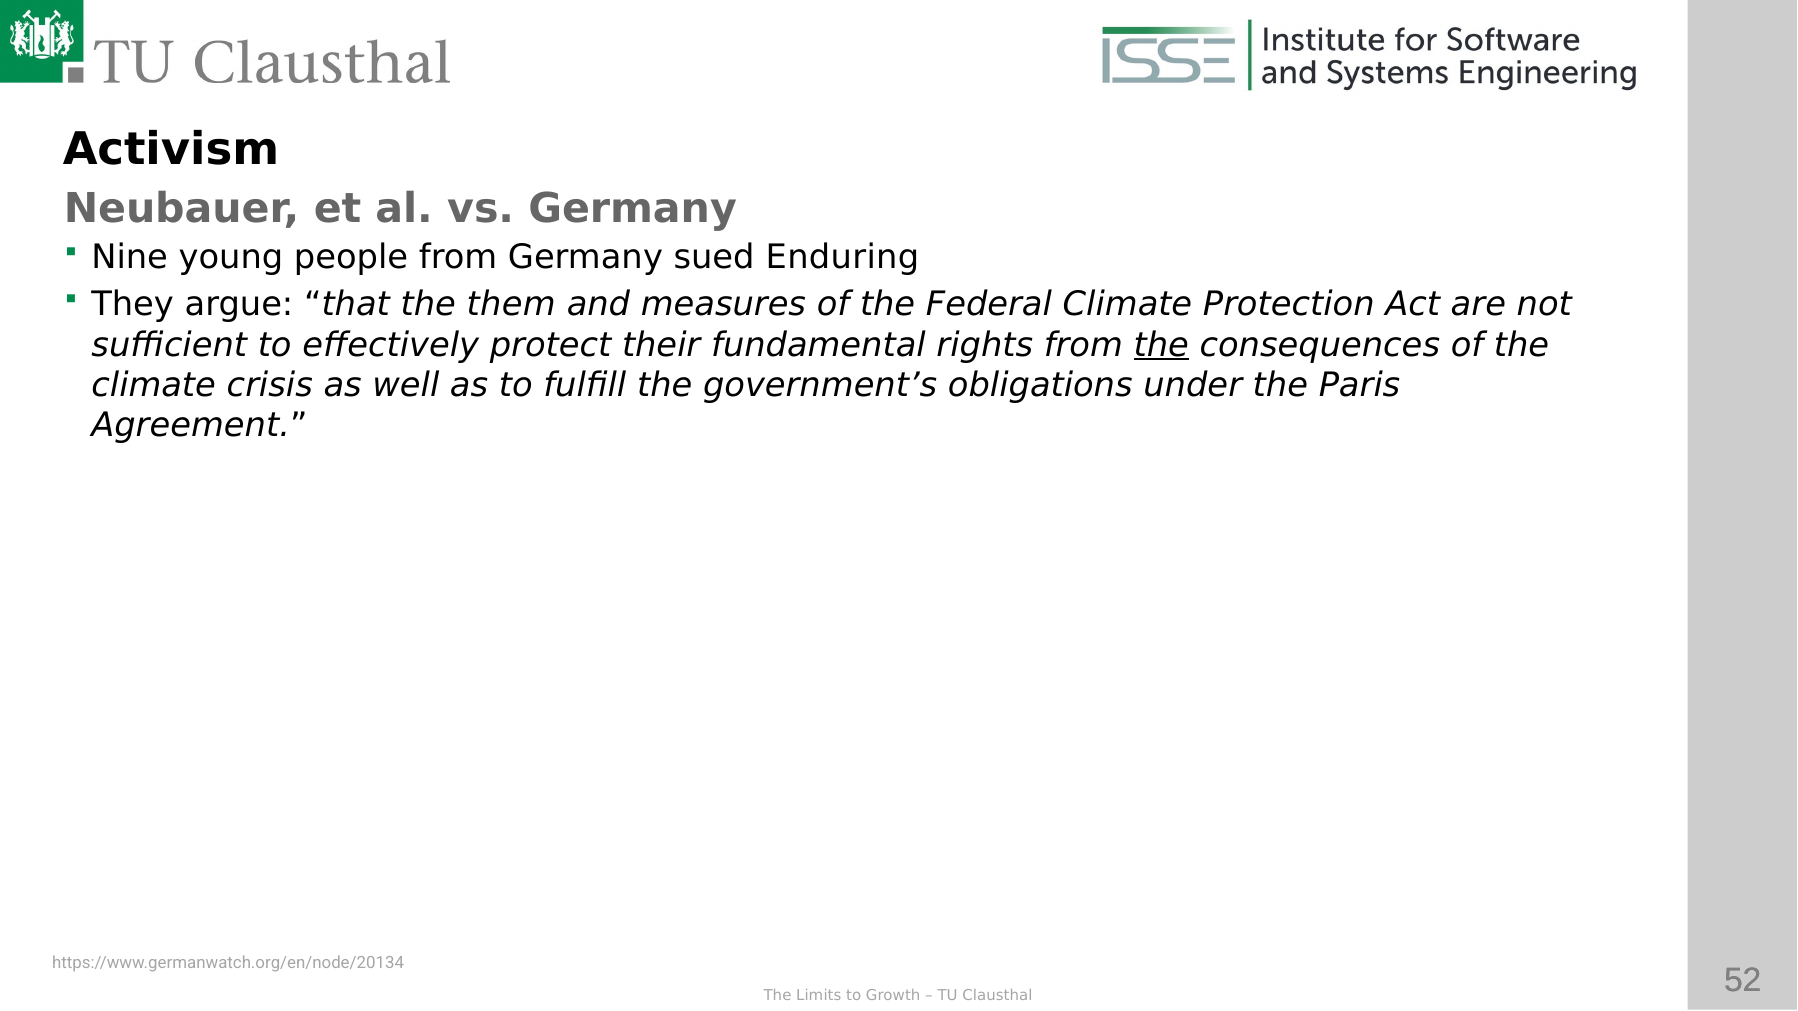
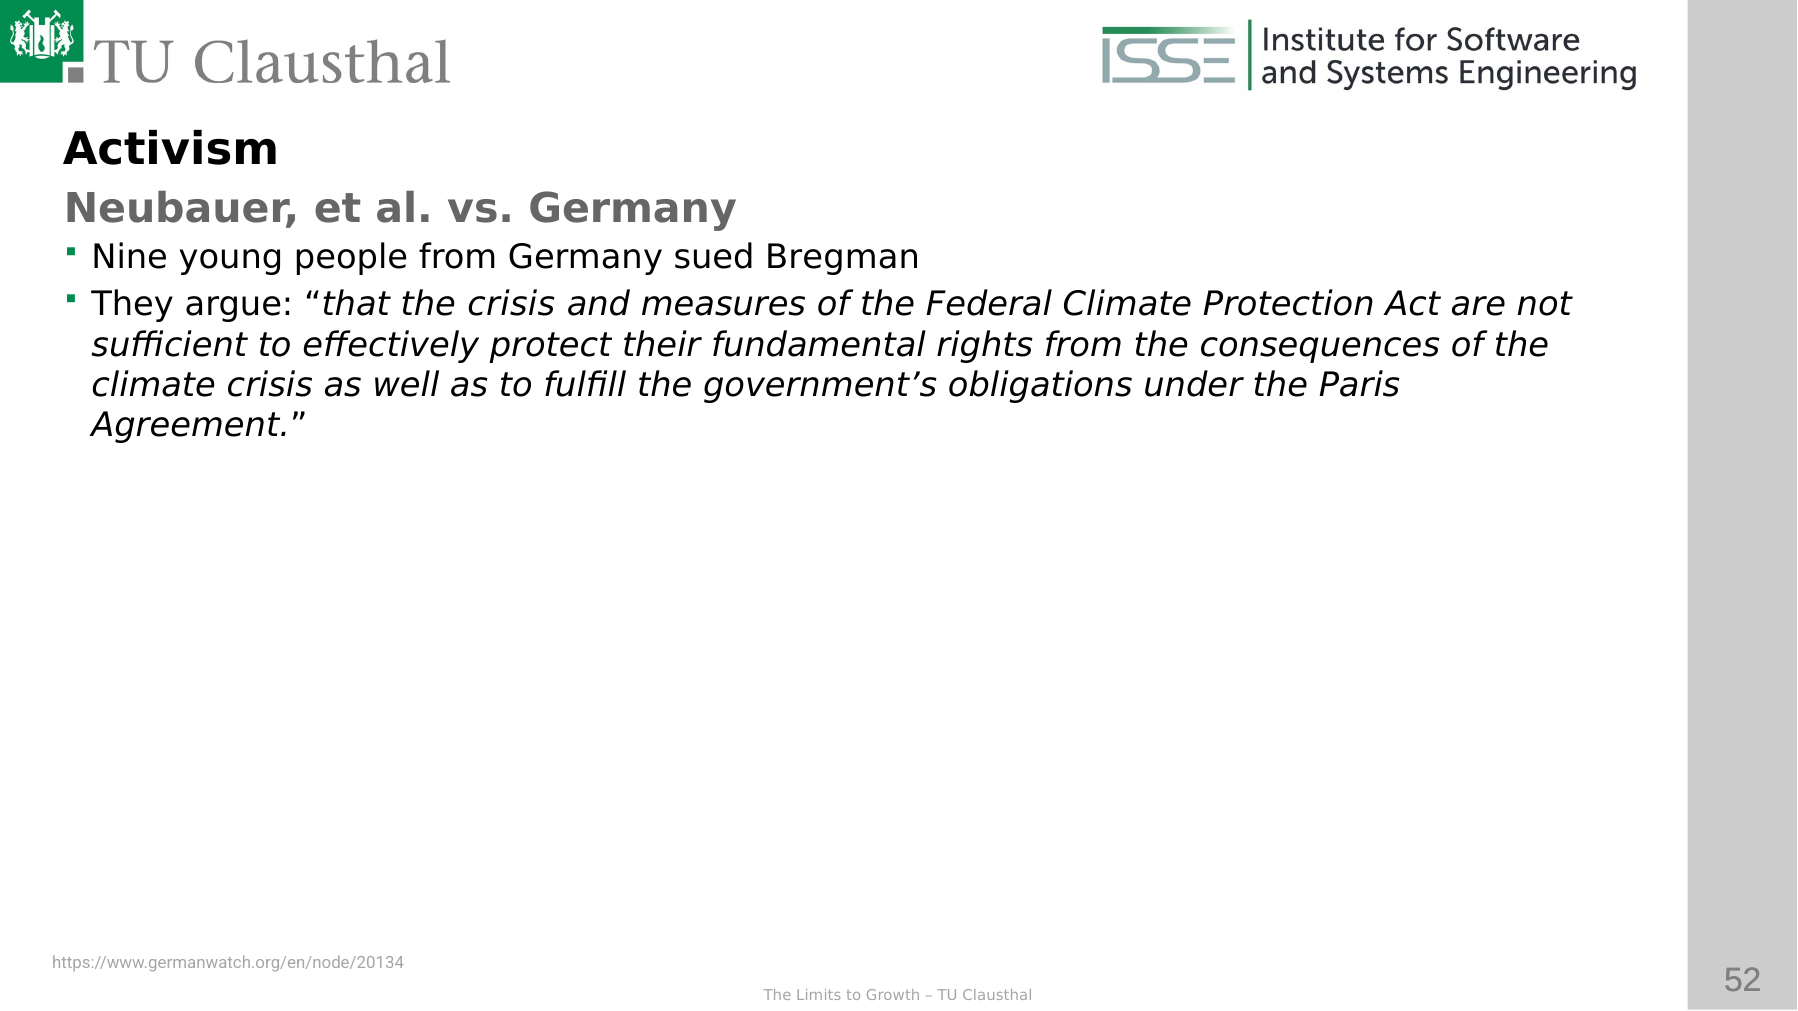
Enduring: Enduring -> Bregman (843, 257)
the them: them -> crisis (511, 305)
the underline: present -> none (1161, 345)
